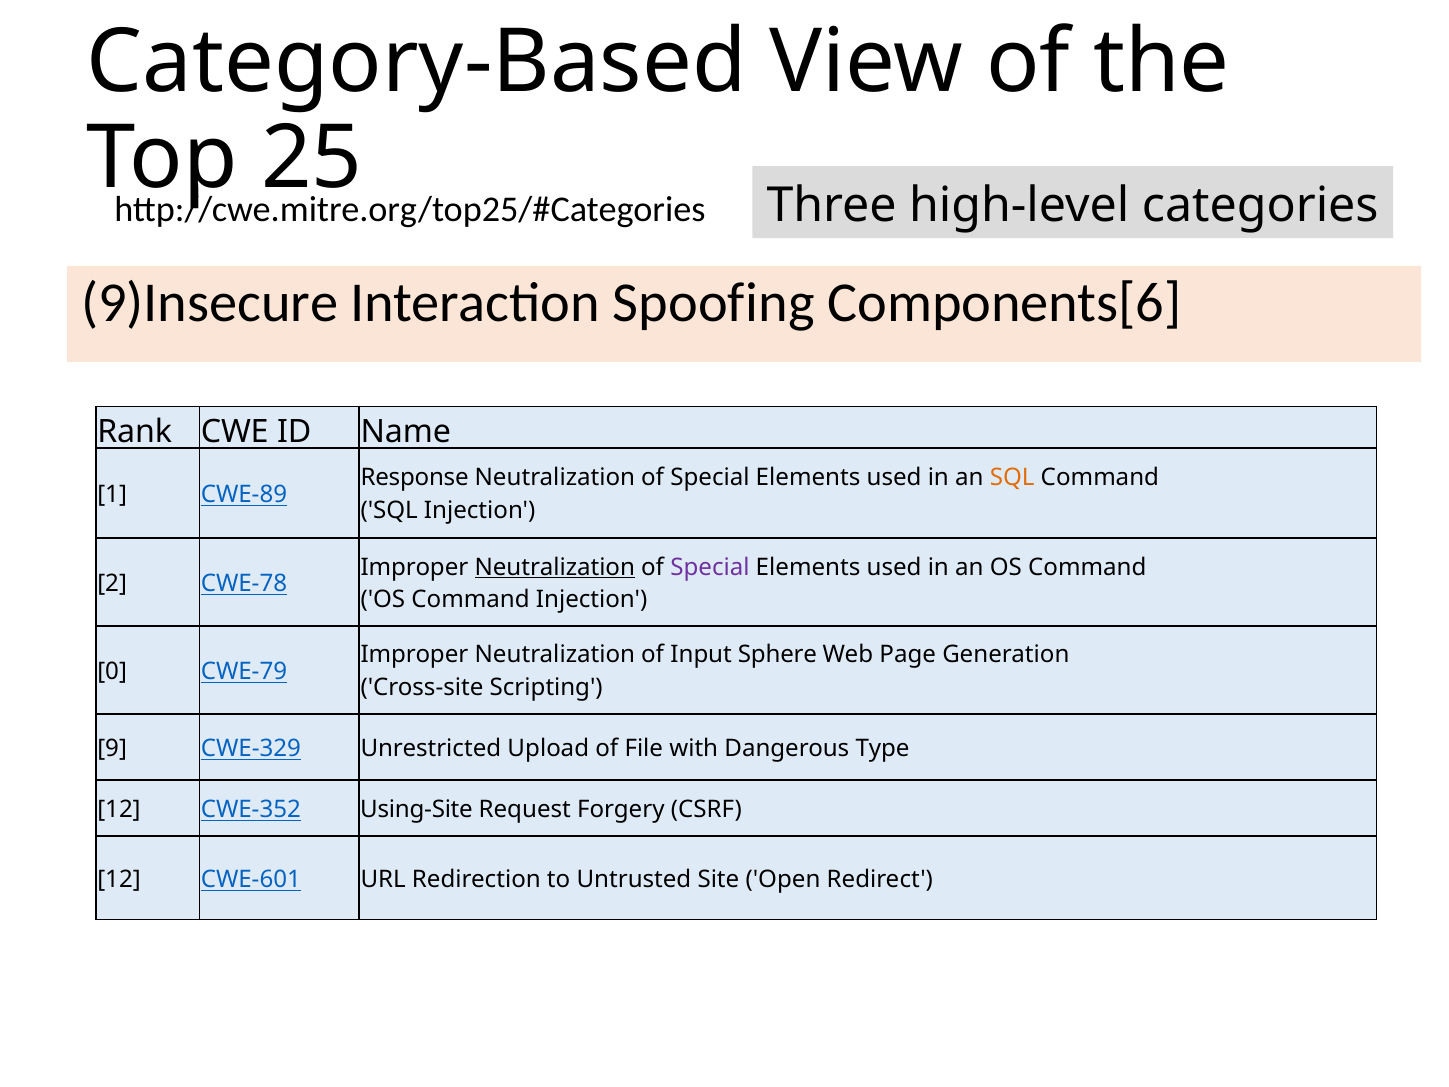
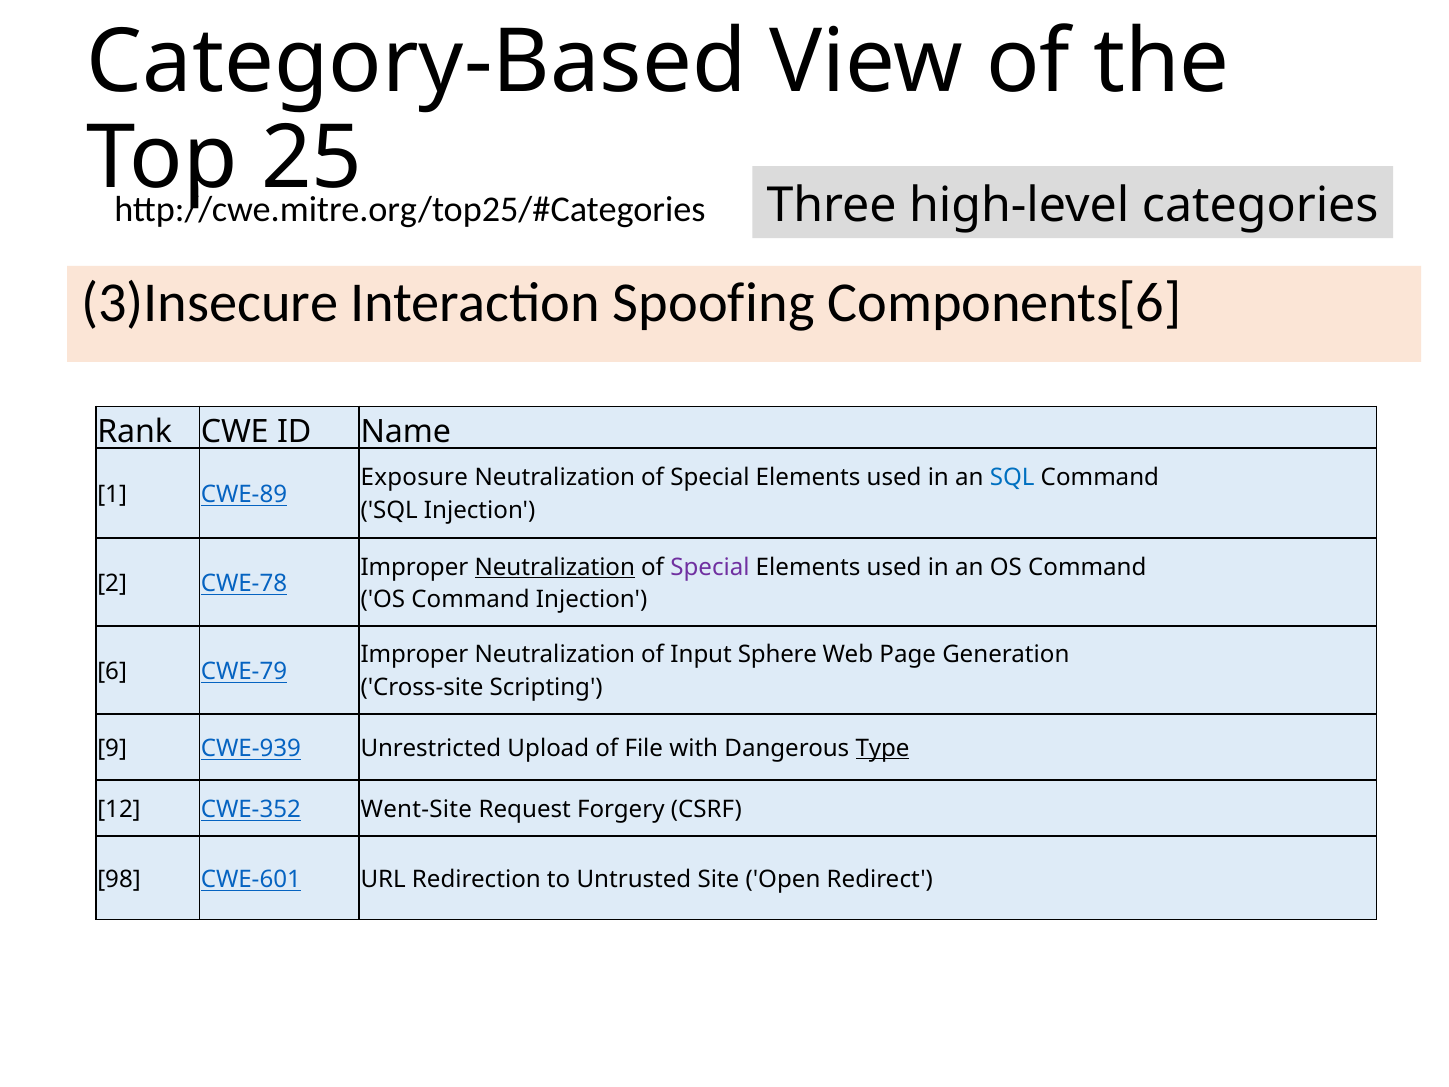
9)Insecure: 9)Insecure -> 3)Insecure (210, 303)
Response: Response -> Exposure (414, 478)
SQL colour: orange -> blue (1012, 478)
0: 0 -> 6 (112, 671)
CWE-329: CWE-329 -> CWE-939 (251, 748)
Type underline: none -> present (882, 748)
Using-Site: Using-Site -> Went-Site (416, 809)
12: 12 -> 98 (119, 879)
